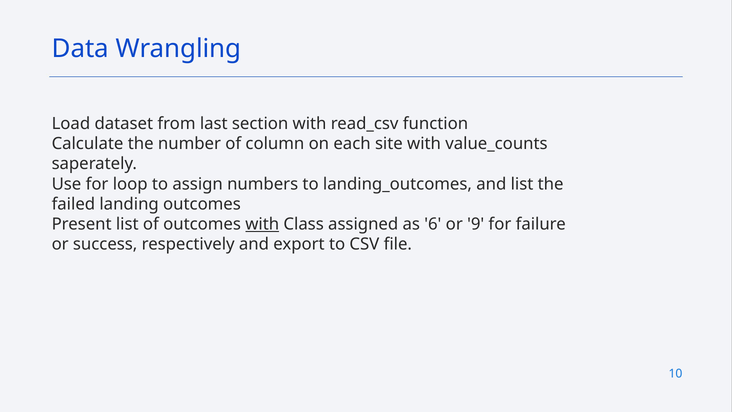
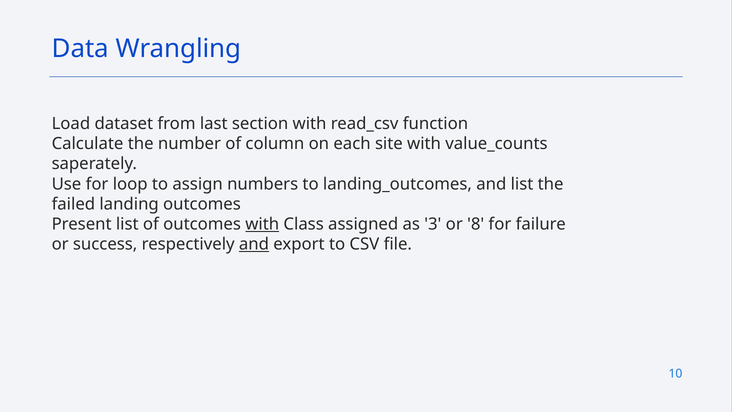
6: 6 -> 3 (433, 224)
9: 9 -> 8 (476, 224)
and underline: none -> present (254, 244)
